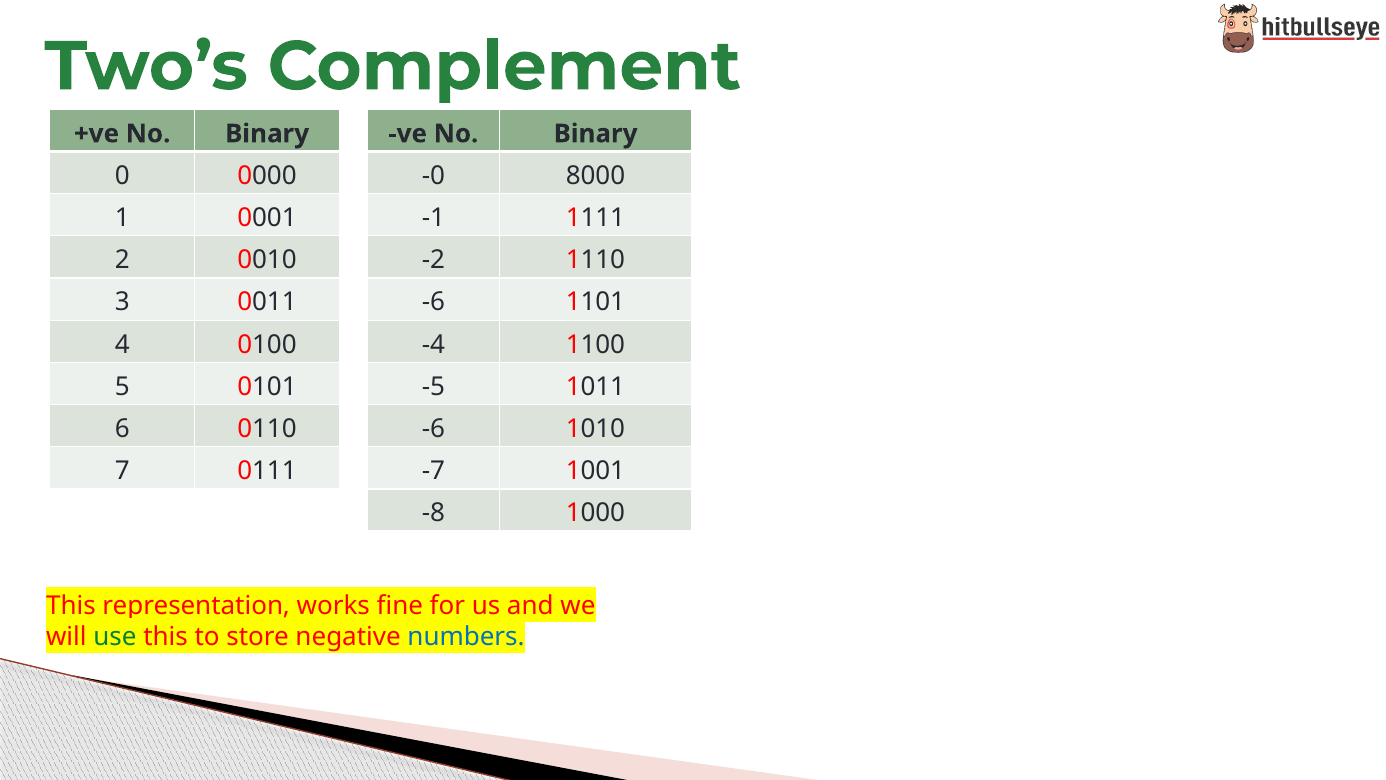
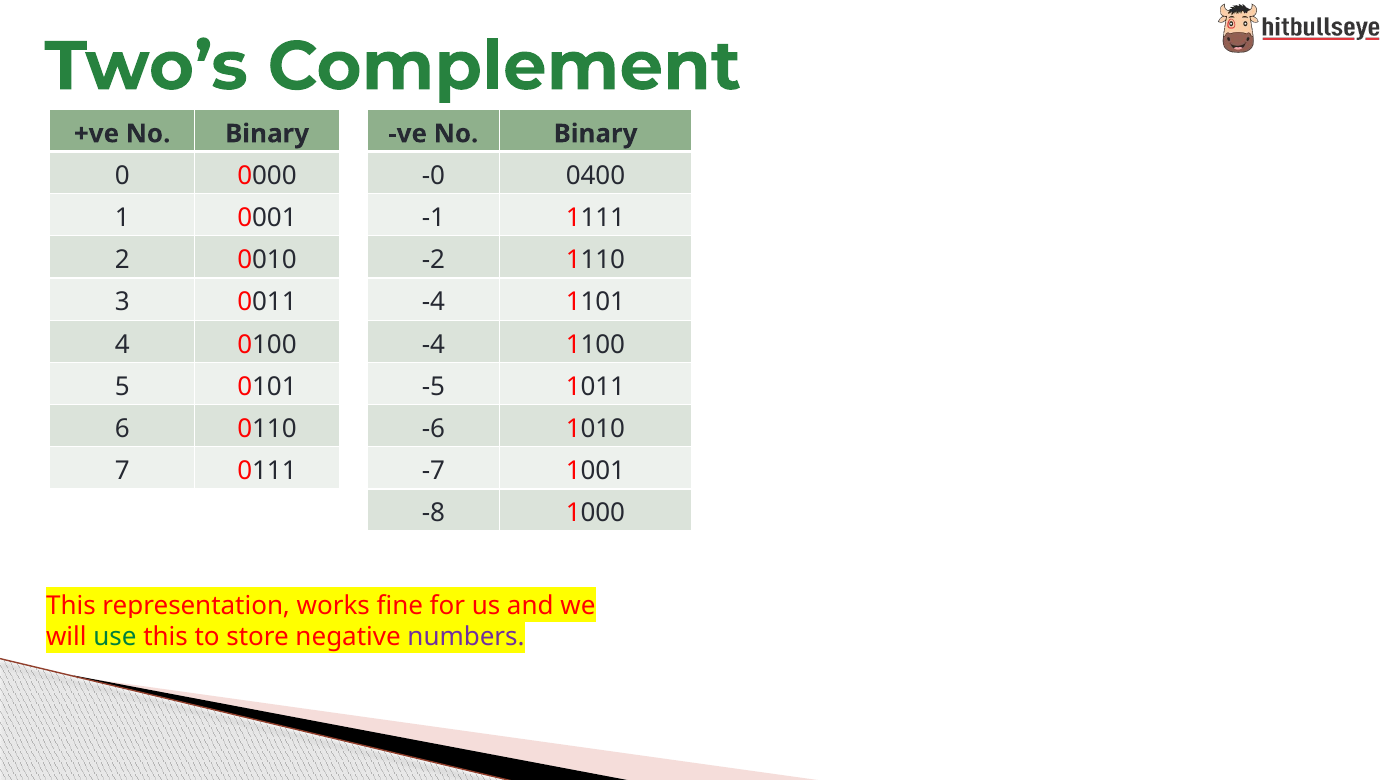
8000: 8000 -> 0400 (595, 176)
-6: -6 -> -4 (433, 302)
numbers colour: blue -> purple (466, 637)
